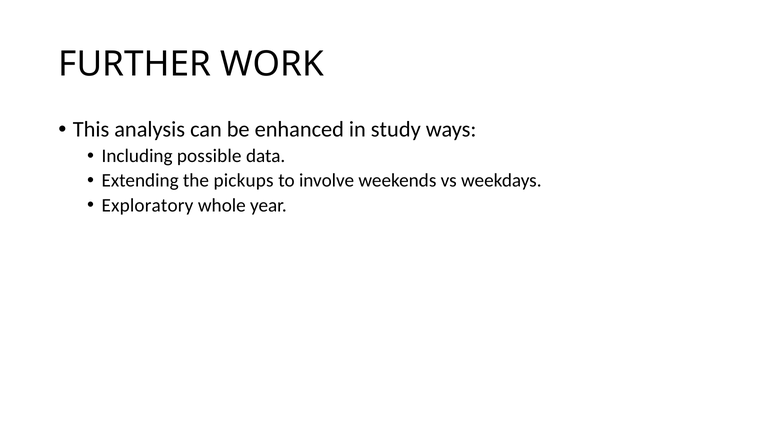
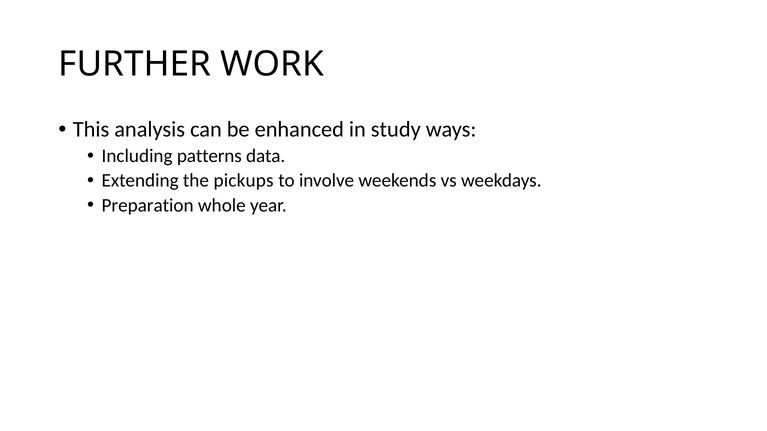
possible: possible -> patterns (209, 156)
Exploratory: Exploratory -> Preparation (148, 205)
